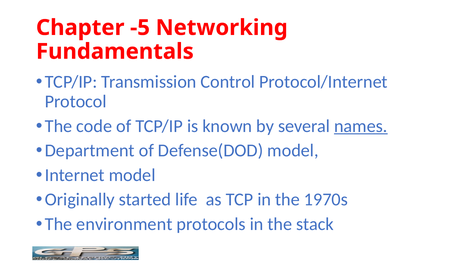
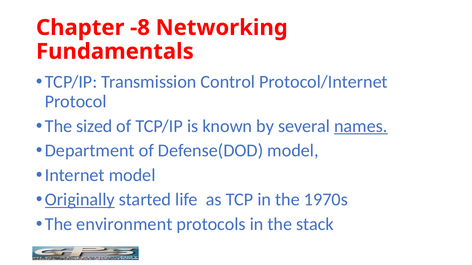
-5: -5 -> -8 (140, 28)
code: code -> sized (94, 126)
Originally underline: none -> present (80, 200)
